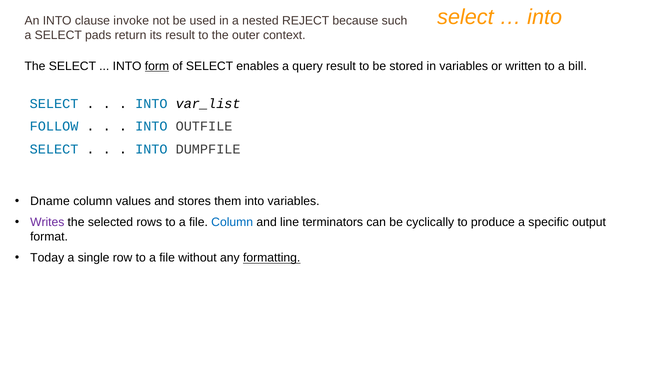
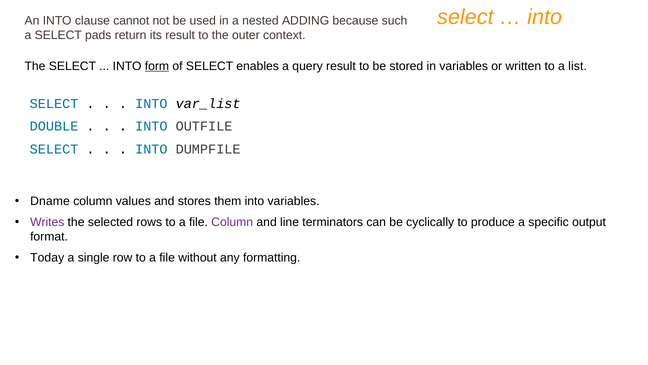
invoke: invoke -> cannot (131, 21)
REJECT: REJECT -> ADDING (306, 21)
bill: bill -> list (578, 66)
FOLLOW: FOLLOW -> DOUBLE (54, 126)
Column colour: blue -> purple (232, 222)
formatting underline: present -> none (272, 258)
